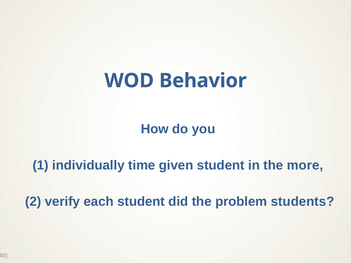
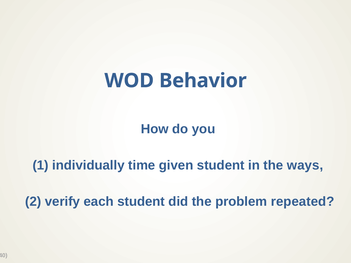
more: more -> ways (305, 165)
students: students -> repeated (303, 202)
